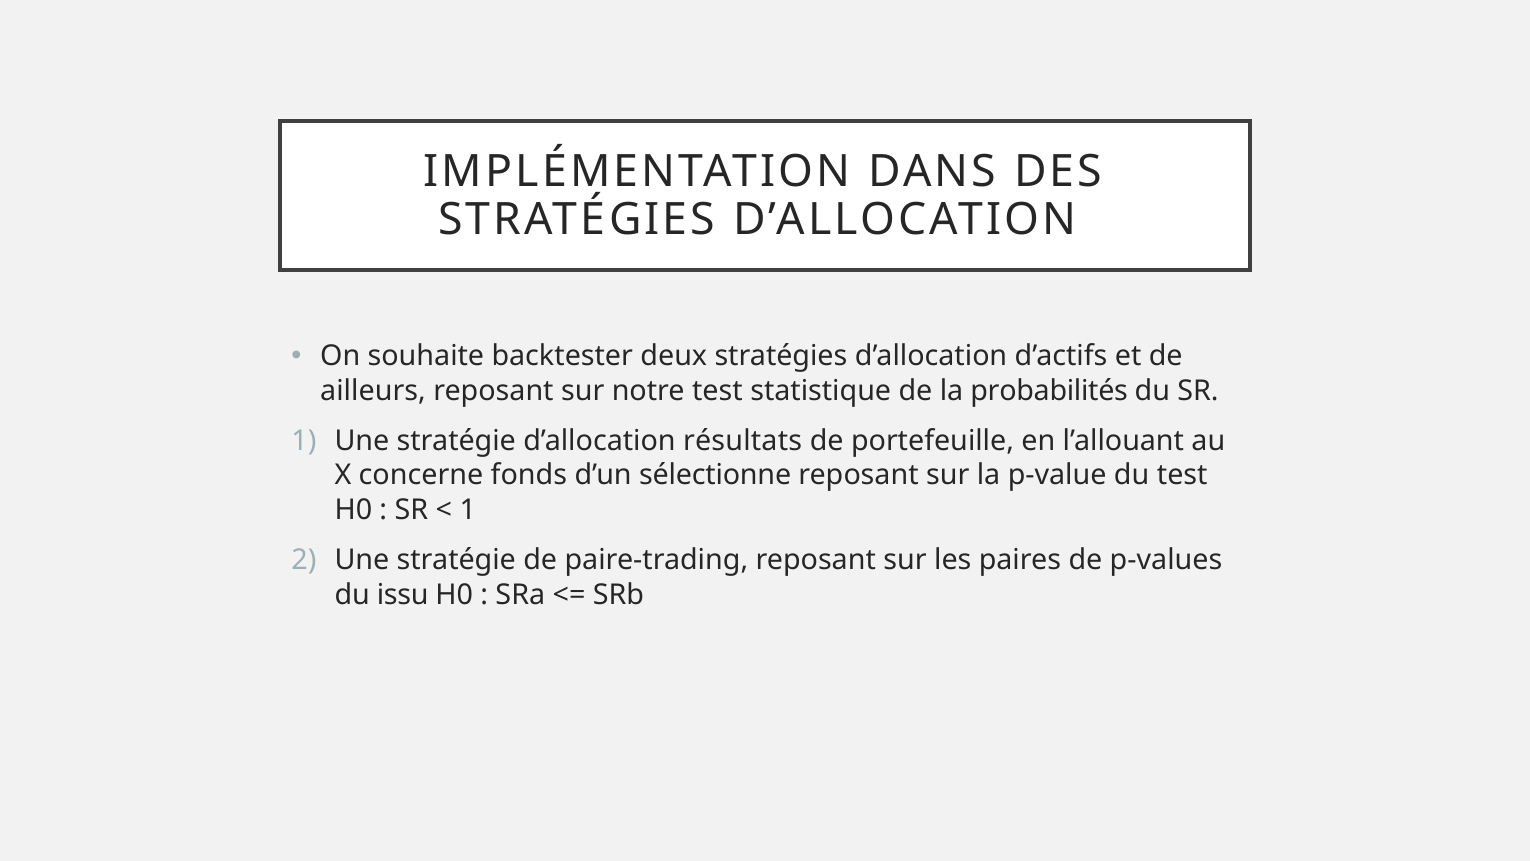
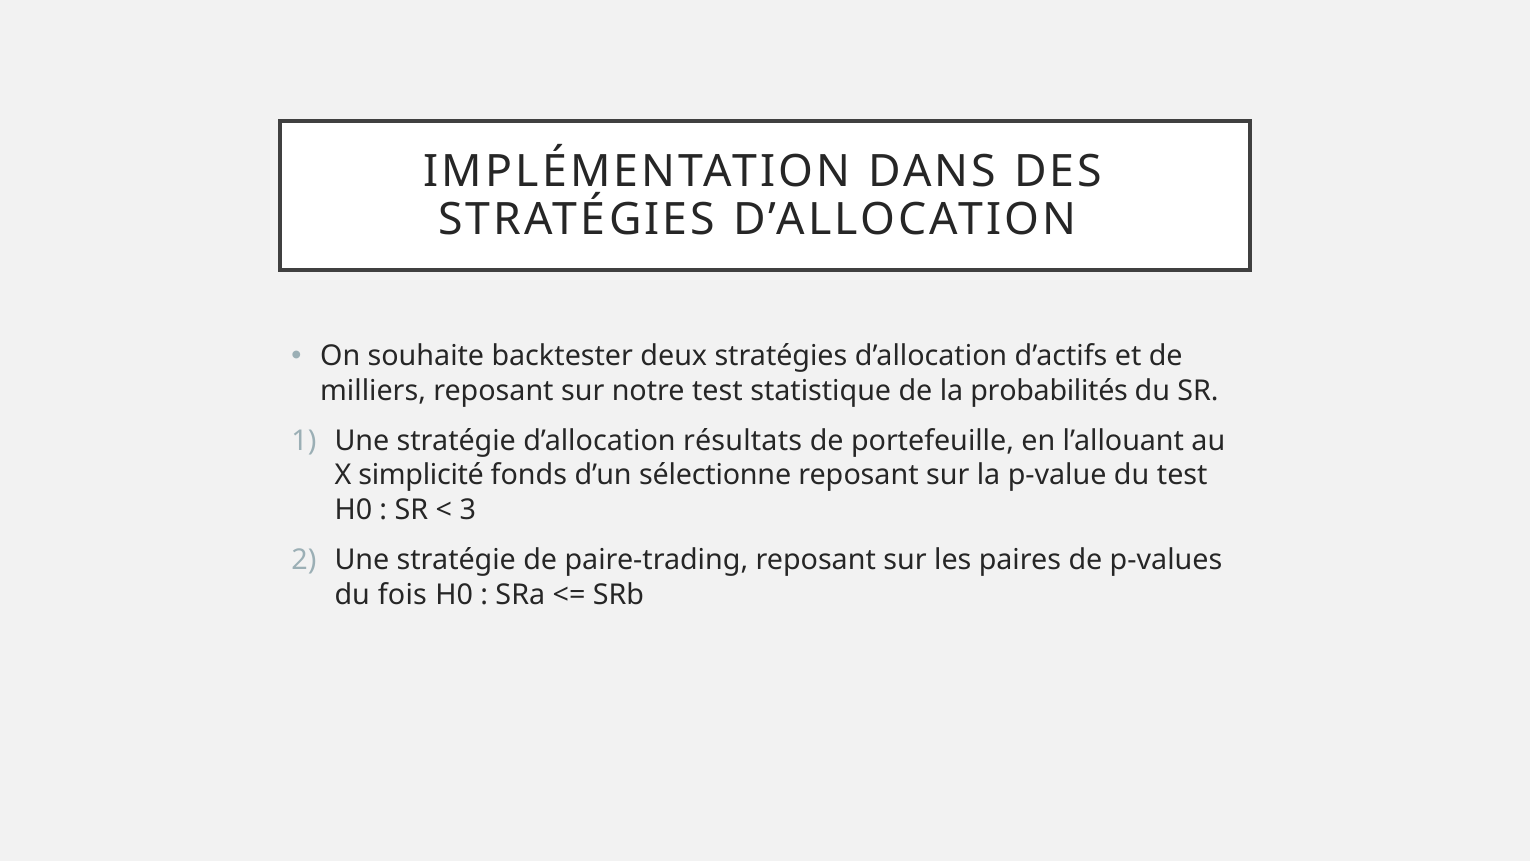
ailleurs: ailleurs -> milliers (373, 390)
concerne: concerne -> simplicité (421, 475)
1: 1 -> 3 (468, 510)
issu: issu -> fois (402, 594)
